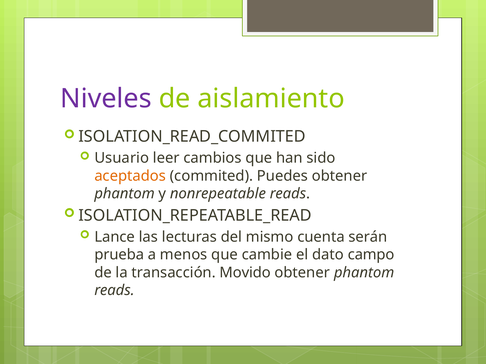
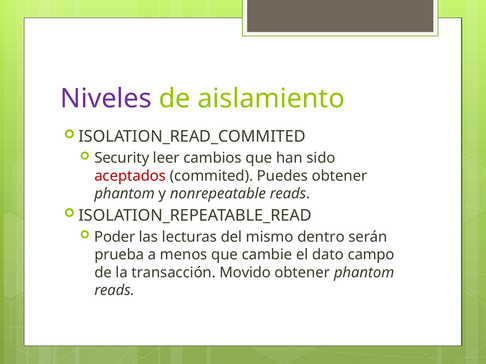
Usuario: Usuario -> Security (122, 158)
aceptados colour: orange -> red (130, 176)
Lance: Lance -> Poder (115, 237)
cuenta: cuenta -> dentro (321, 237)
